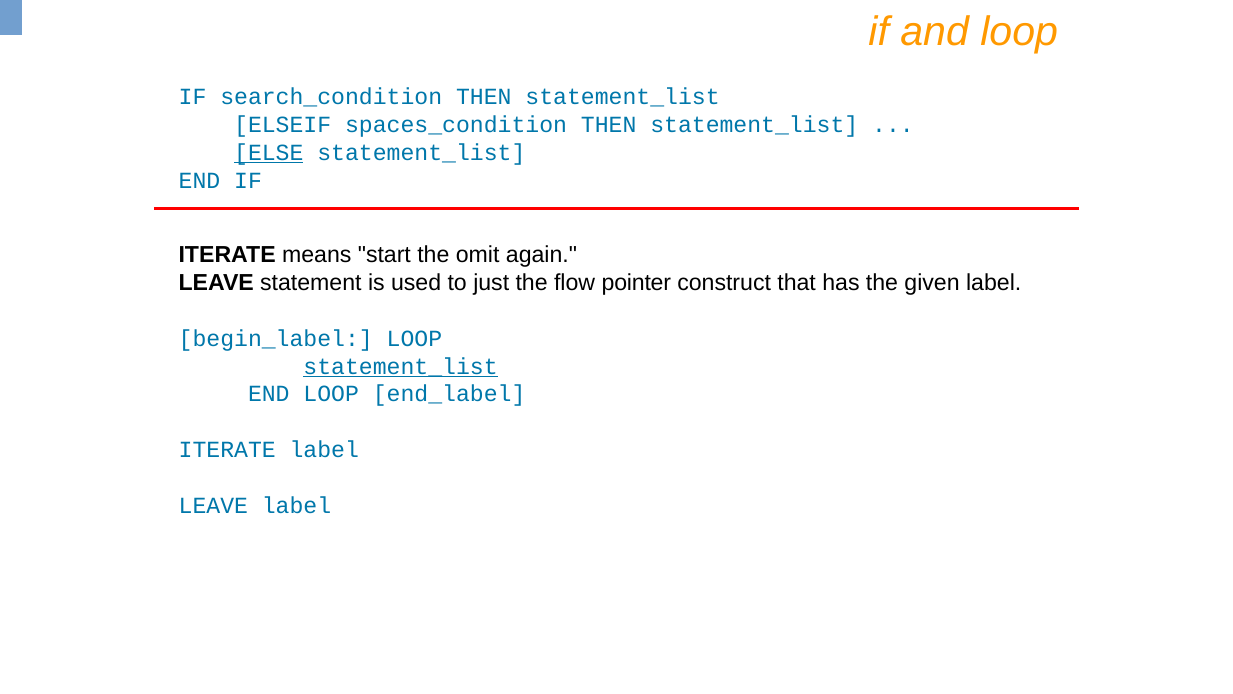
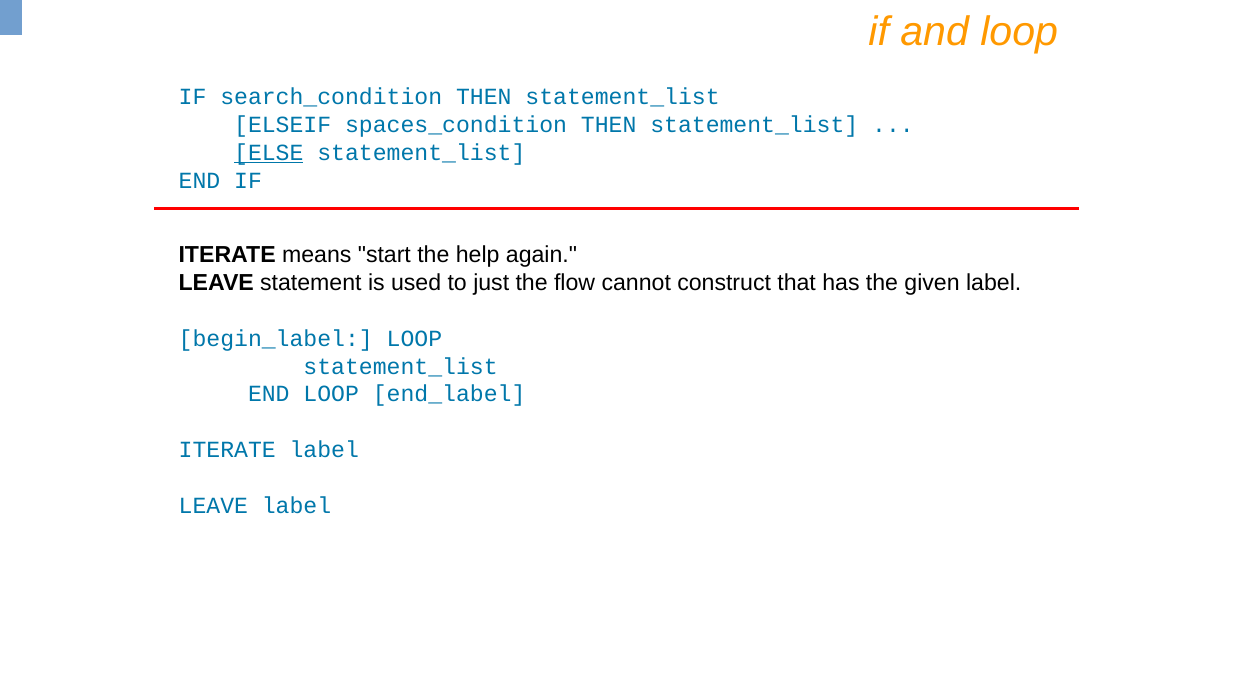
omit: omit -> help (478, 255)
pointer: pointer -> cannot (636, 283)
statement_list underline: present -> none (401, 366)
